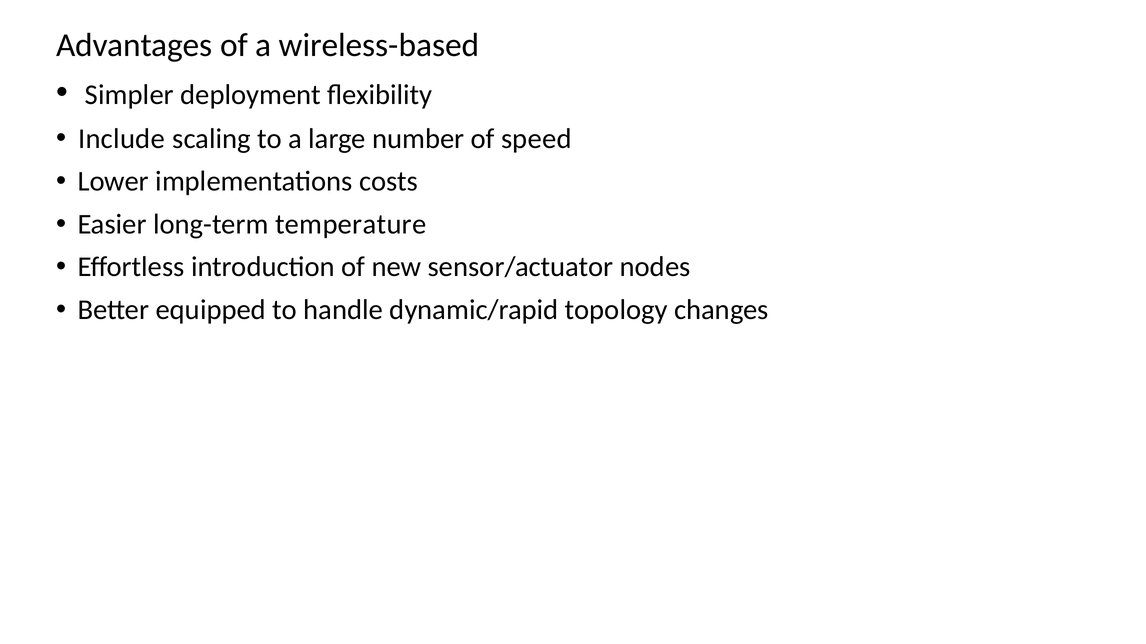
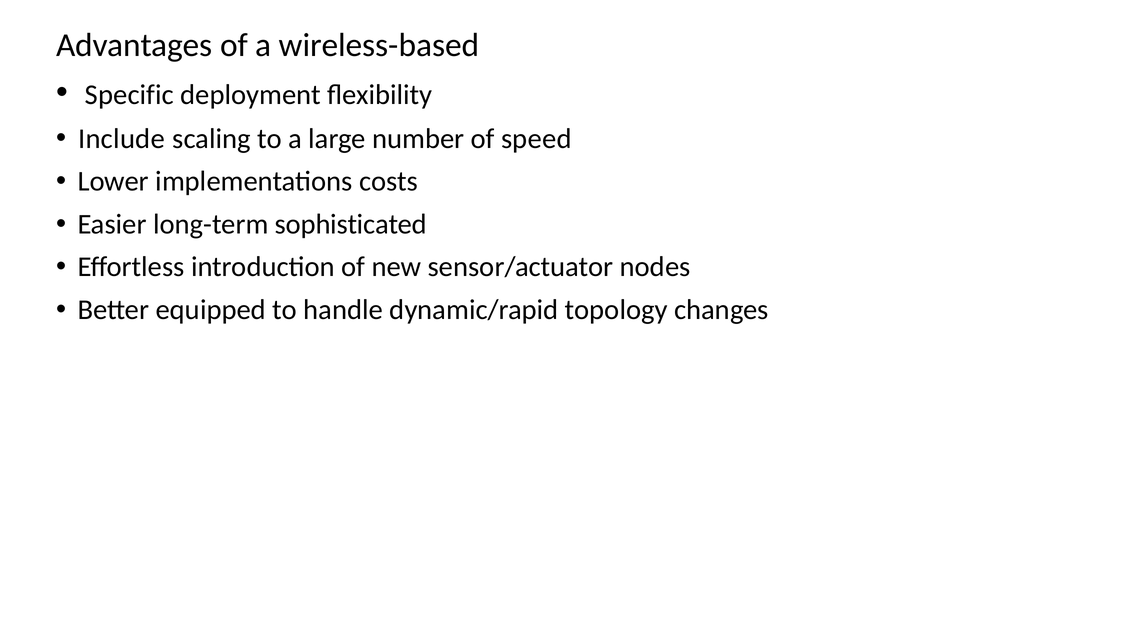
Simpler: Simpler -> Specific (129, 95)
temperature: temperature -> sophisticated (351, 224)
